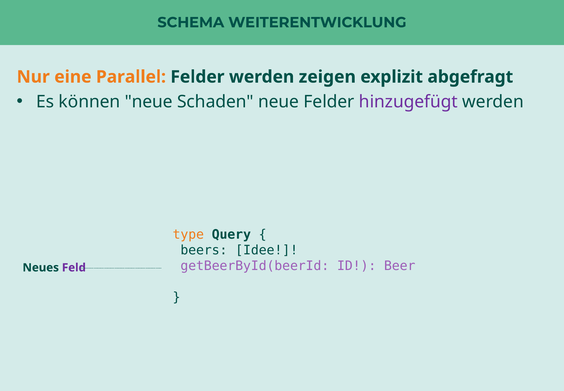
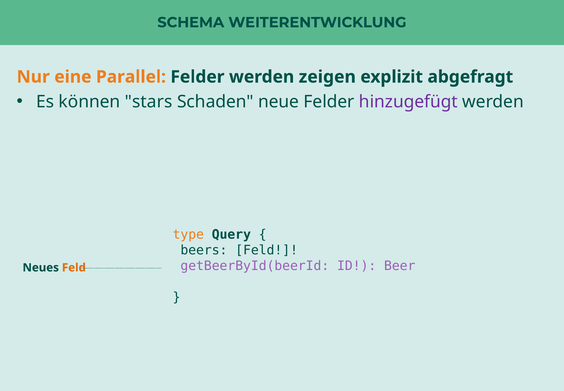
können neue: neue -> stars (149, 102)
beers Idee: Idee -> Feld (267, 250)
Feld colour: purple -> orange (74, 267)
